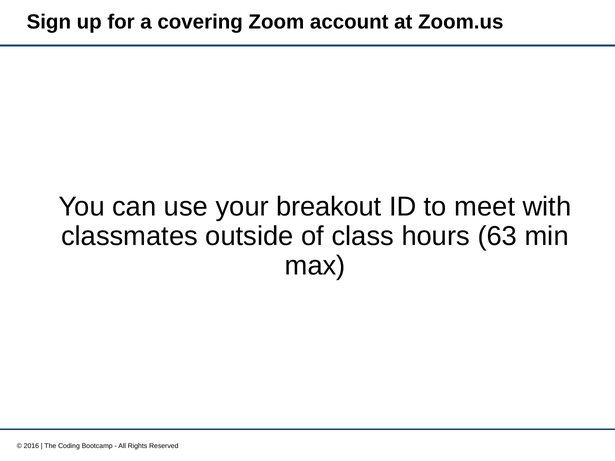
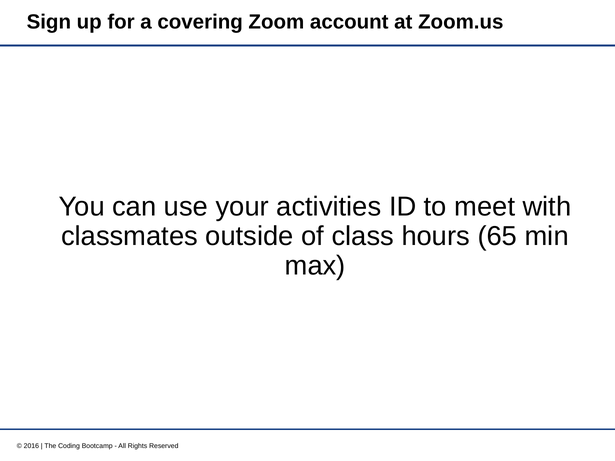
breakout: breakout -> activities (329, 207)
63: 63 -> 65 (497, 237)
